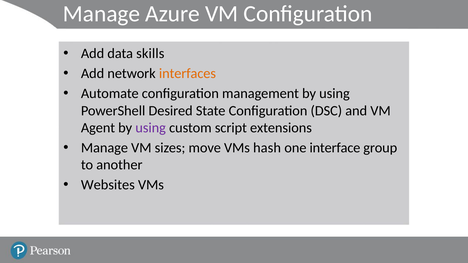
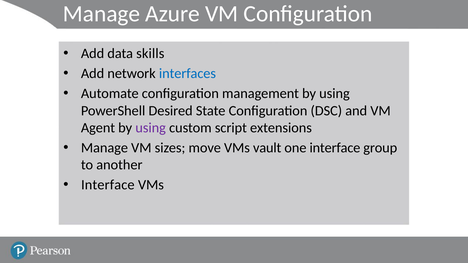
interfaces colour: orange -> blue (187, 74)
hash: hash -> vault (267, 148)
Websites: Websites -> Interface (108, 185)
